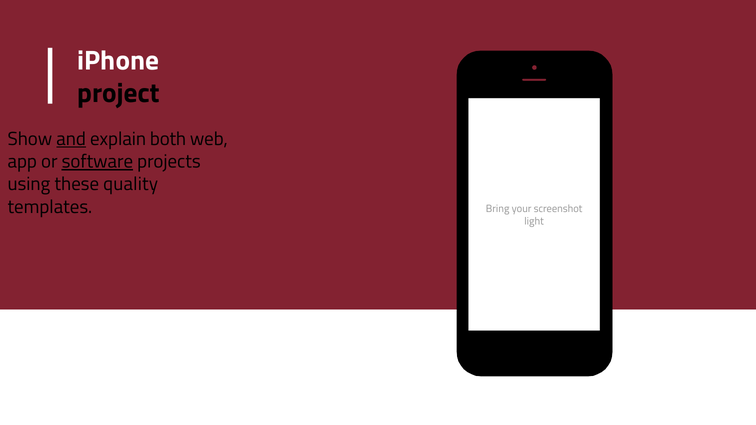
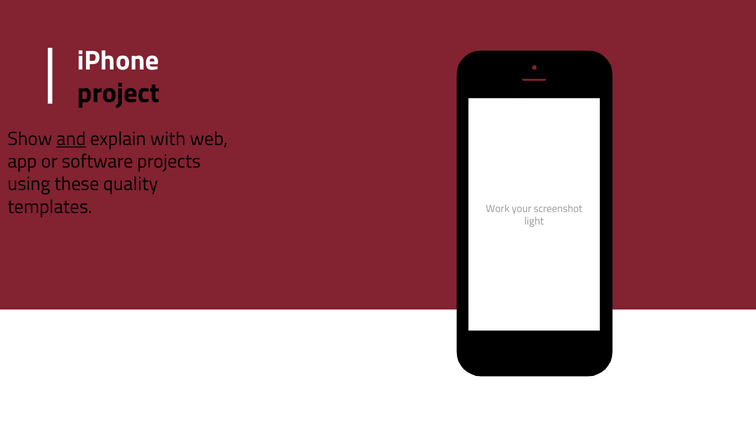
both: both -> with (168, 139)
software underline: present -> none (97, 162)
Bring: Bring -> Work (498, 209)
